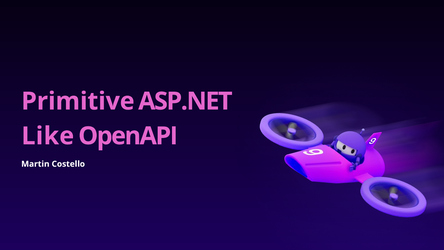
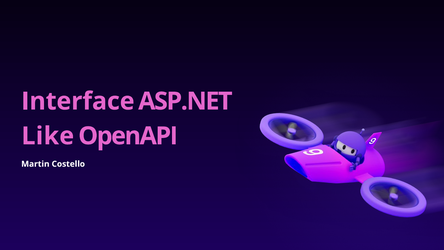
Primitive: Primitive -> Interface (78, 101)
